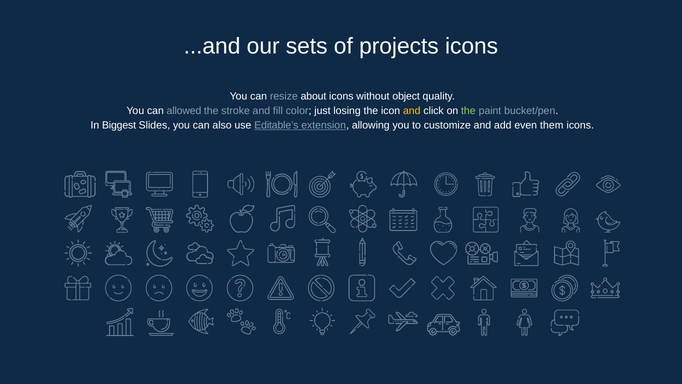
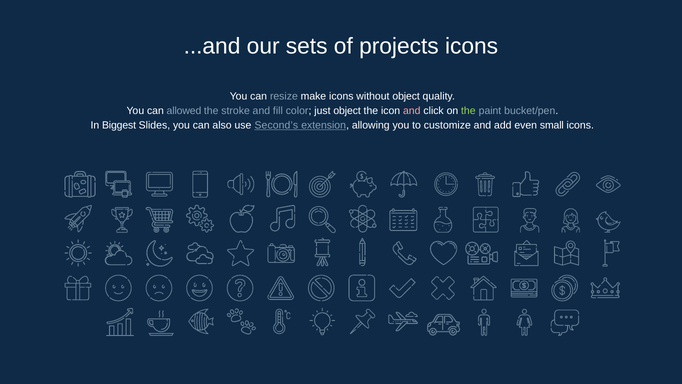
about: about -> make (313, 96)
just losing: losing -> object (347, 111)
and colour: yellow -> pink (412, 111)
Editable’s: Editable’s -> Second’s (276, 125)
them: them -> small (552, 125)
